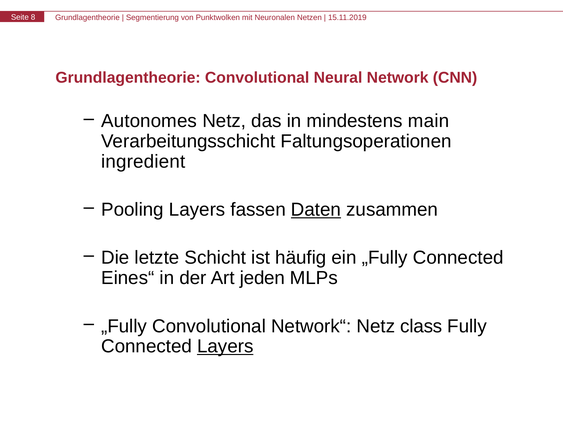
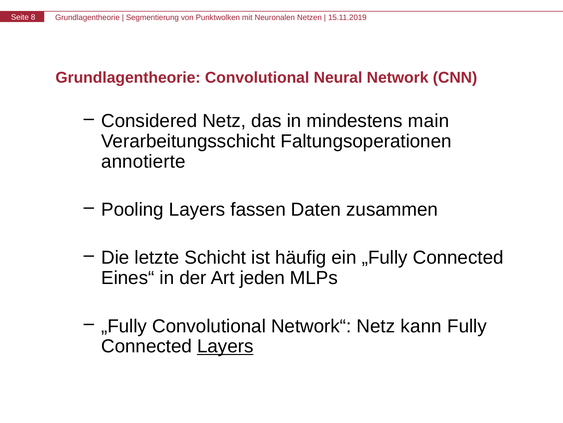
Autonomes: Autonomes -> Considered (149, 121)
ingredient: ingredient -> annotierte (143, 161)
Daten underline: present -> none (316, 209)
class: class -> kann (421, 326)
